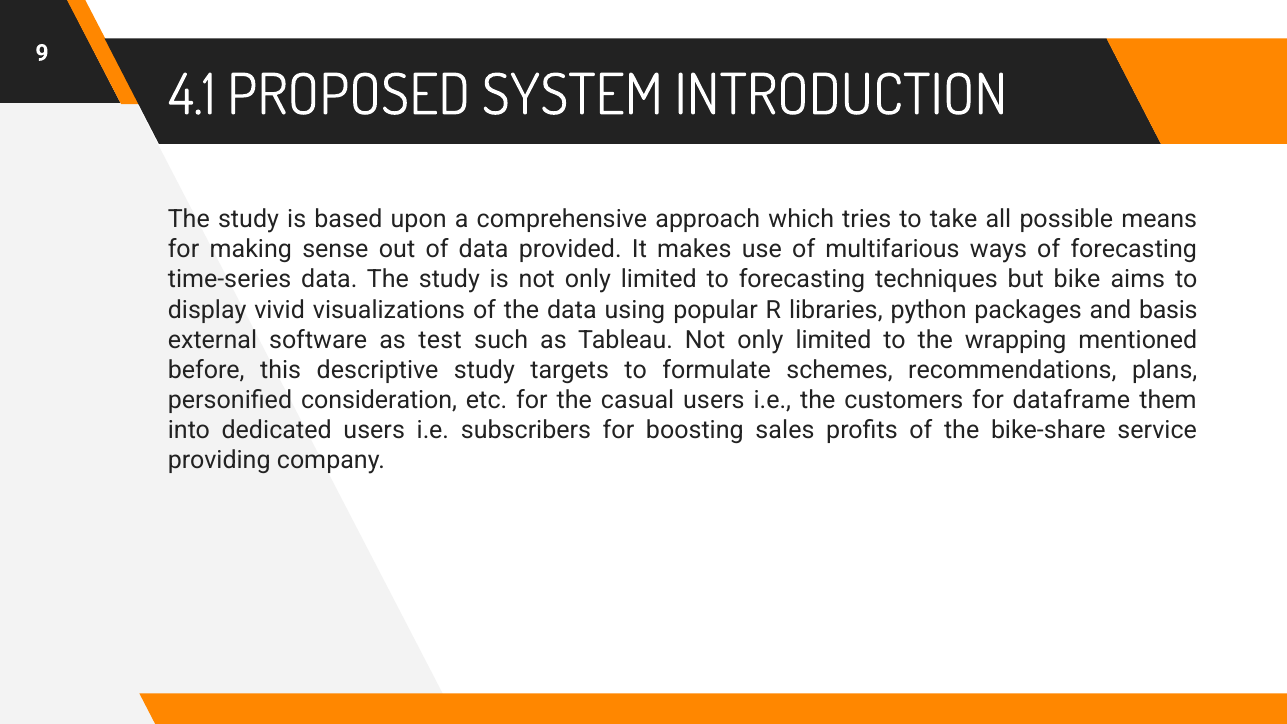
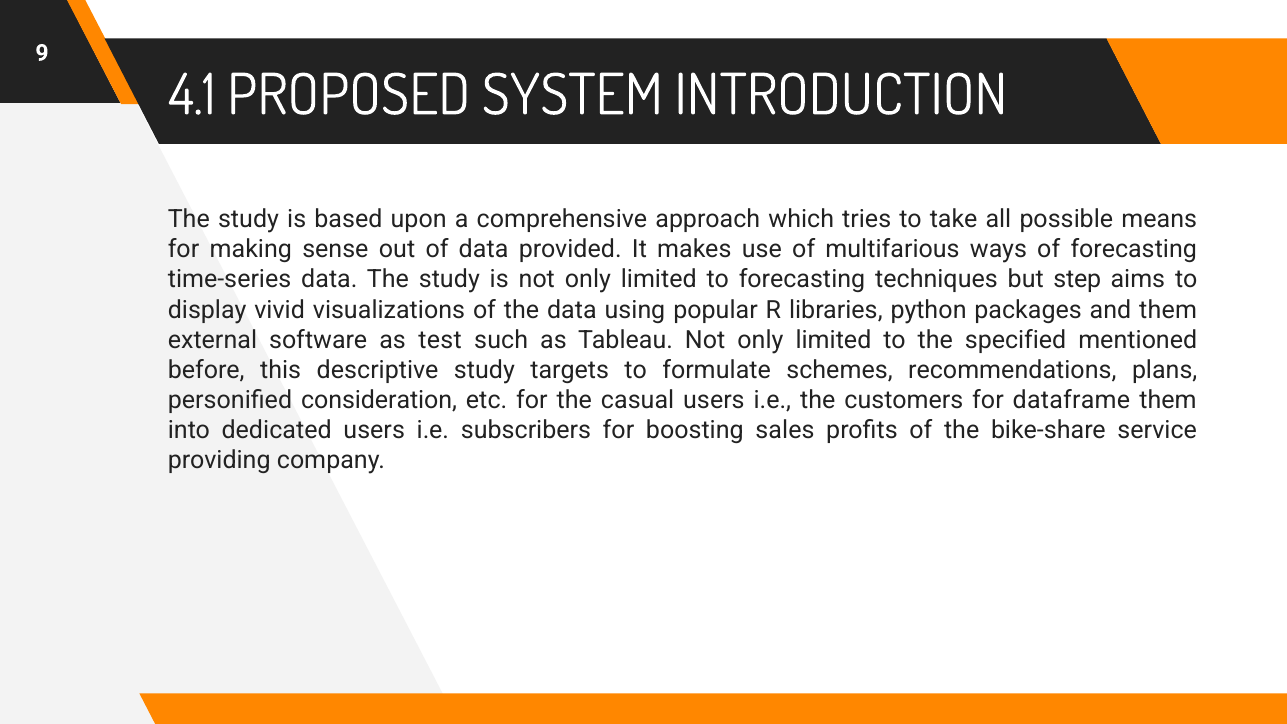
bike: bike -> step (1077, 280)
and basis: basis -> them (1168, 310)
wrapping: wrapping -> specified (1016, 340)
